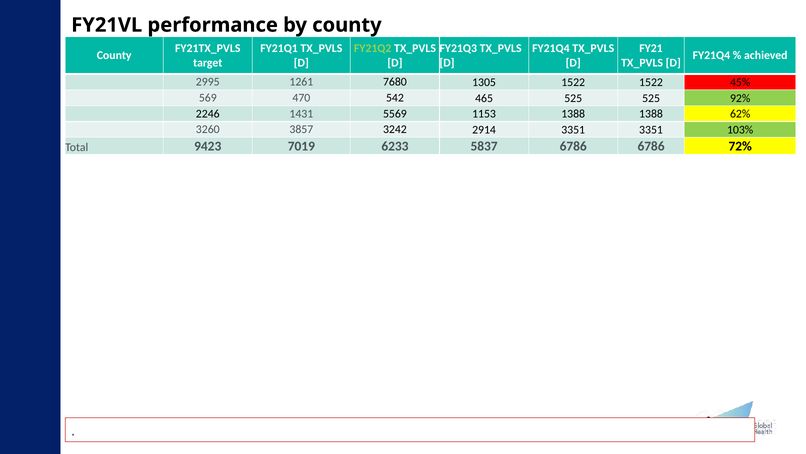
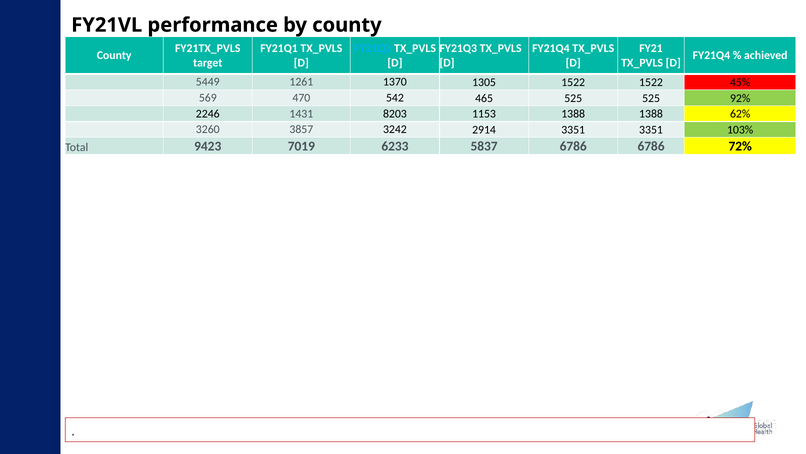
FY21Q2 colour: light green -> light blue (373, 48)
2995: 2995 -> 5449 (208, 82)
7680: 7680 -> 1370 (395, 82)
5569: 5569 -> 8203 (395, 114)
